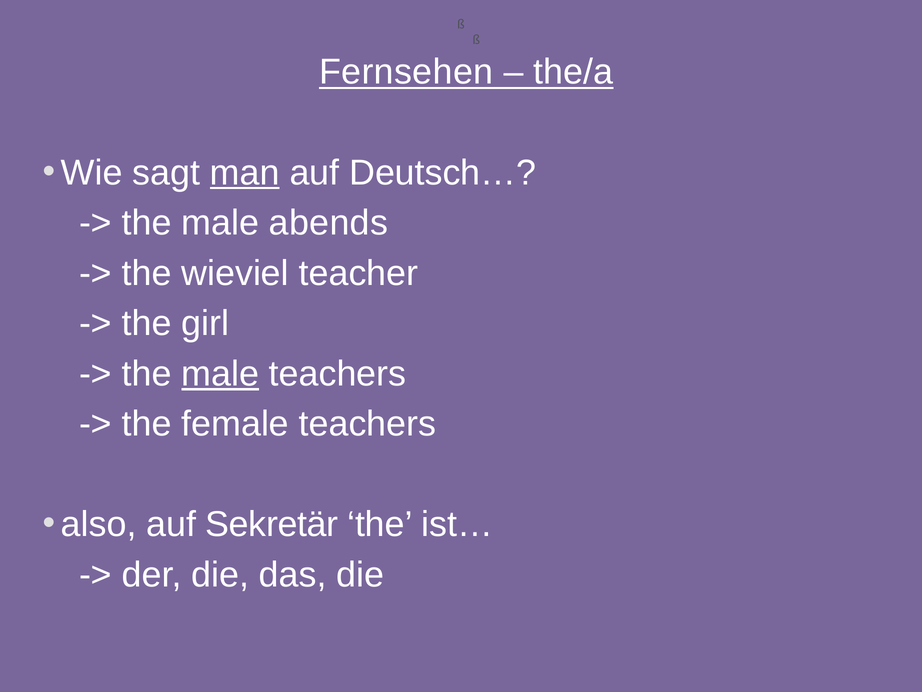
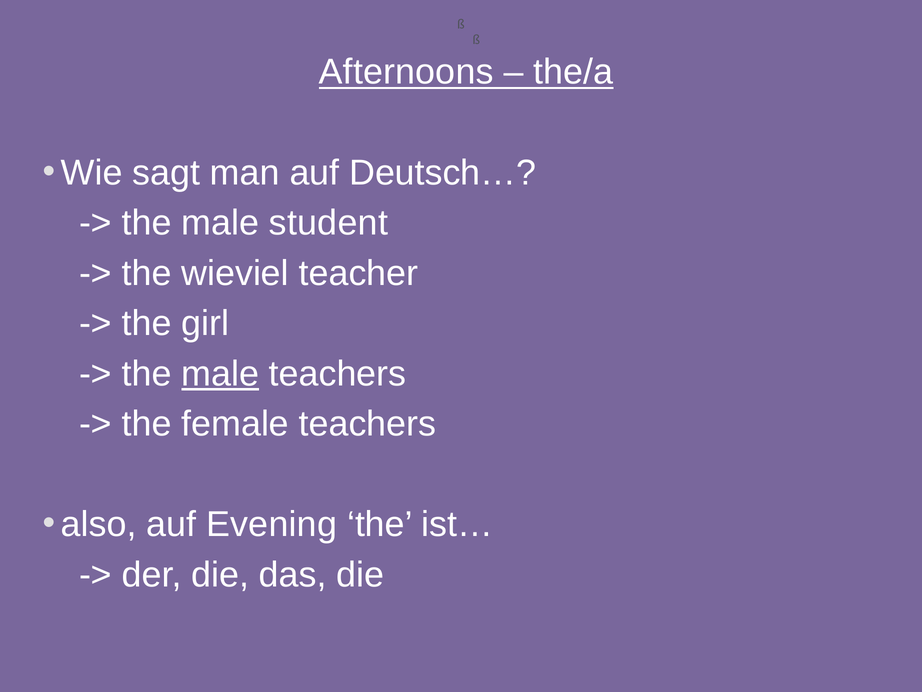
Fernsehen: Fernsehen -> Afternoons (406, 72)
man underline: present -> none (245, 173)
abends: abends -> student (328, 223)
Sekretär: Sekretär -> Evening (272, 524)
